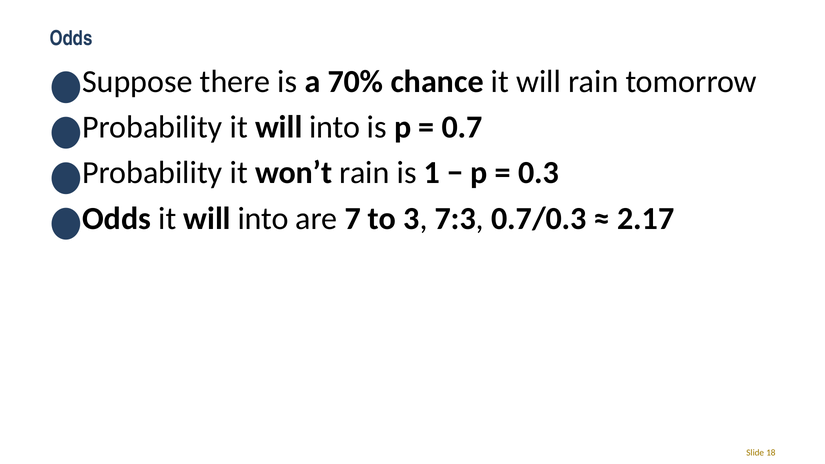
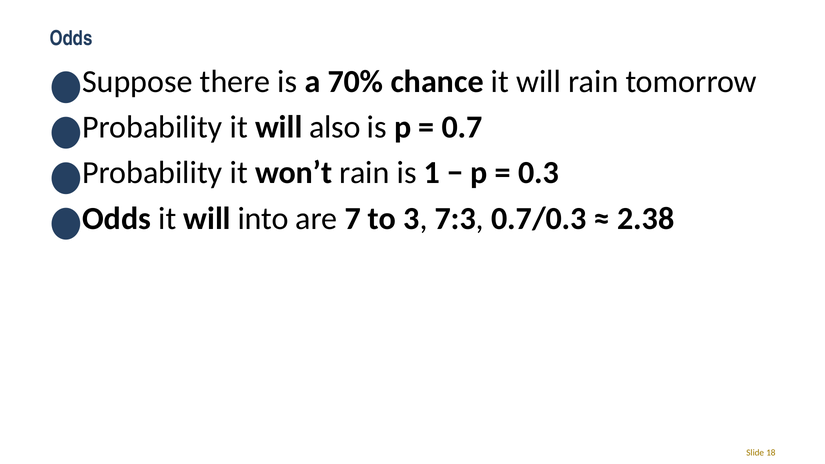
Probability it will into: into -> also (335, 127)
2.17: 2.17 -> 2.38 (646, 219)
